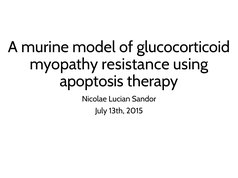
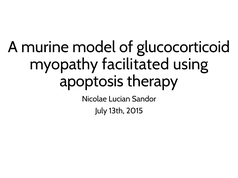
resistance: resistance -> facilitated (136, 64)
